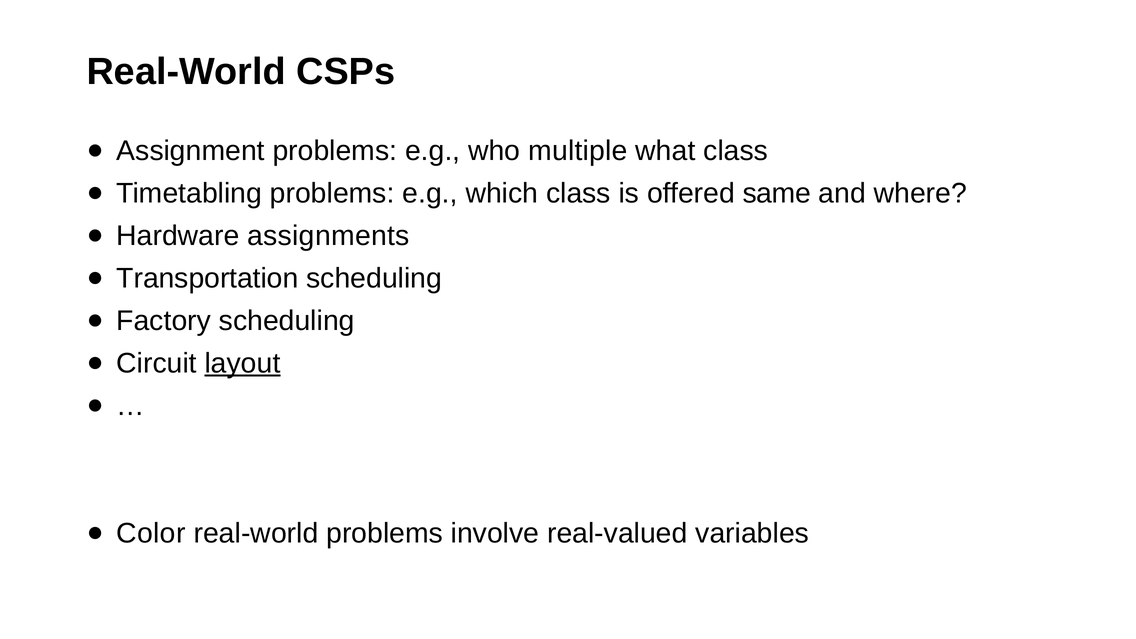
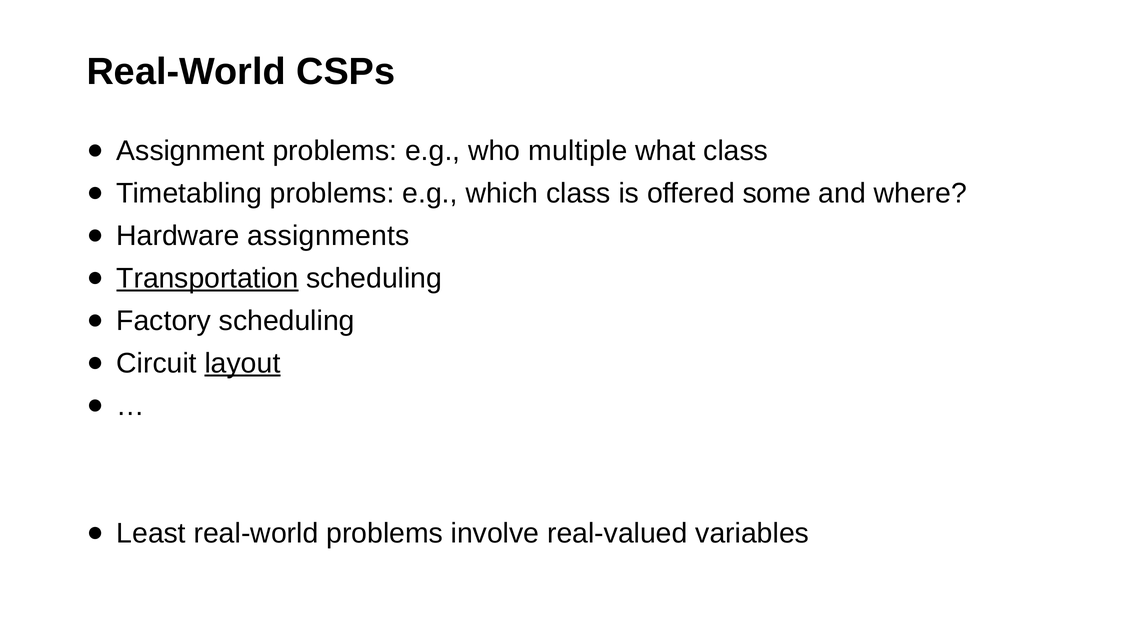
same: same -> some (777, 193)
Transportation underline: none -> present (207, 278)
Color: Color -> Least (151, 533)
